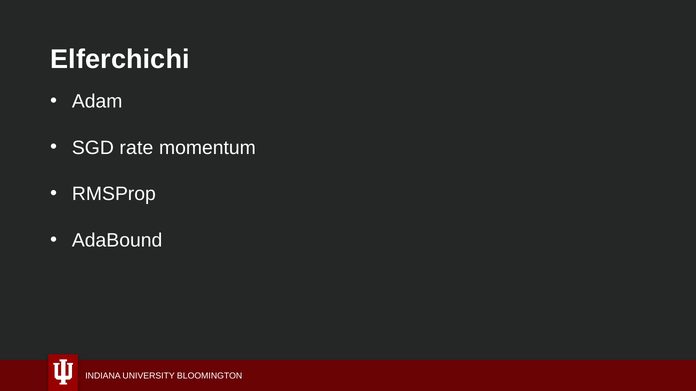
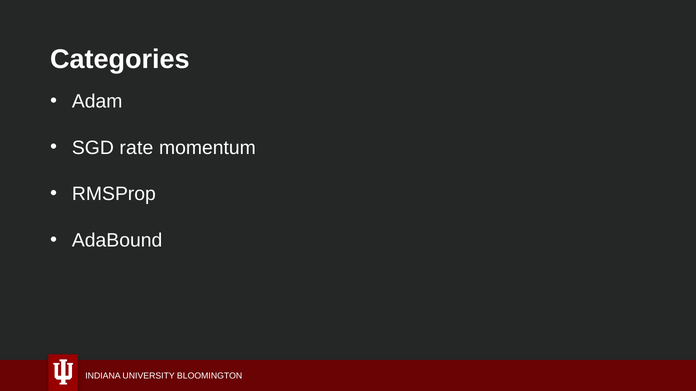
Elferchichi: Elferchichi -> Categories (120, 60)
